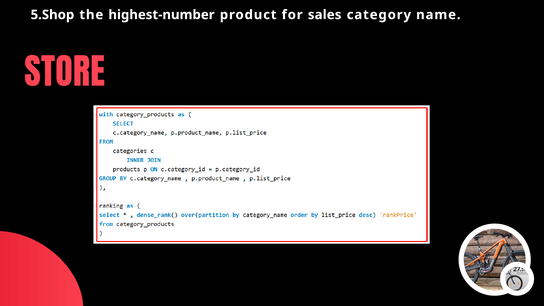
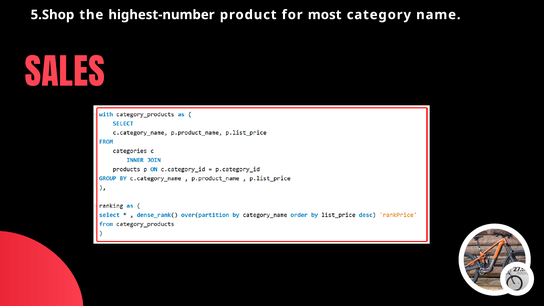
sales: sales -> most (325, 15)
STORE: STORE -> SALES (65, 74)
